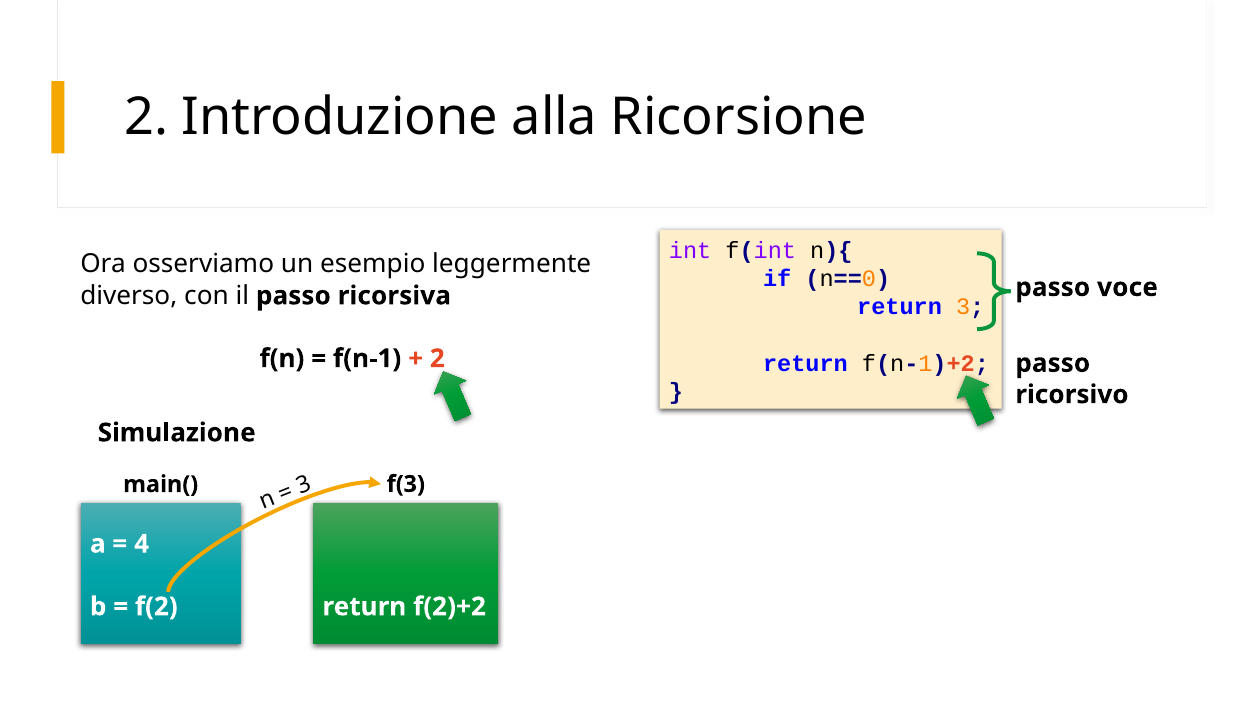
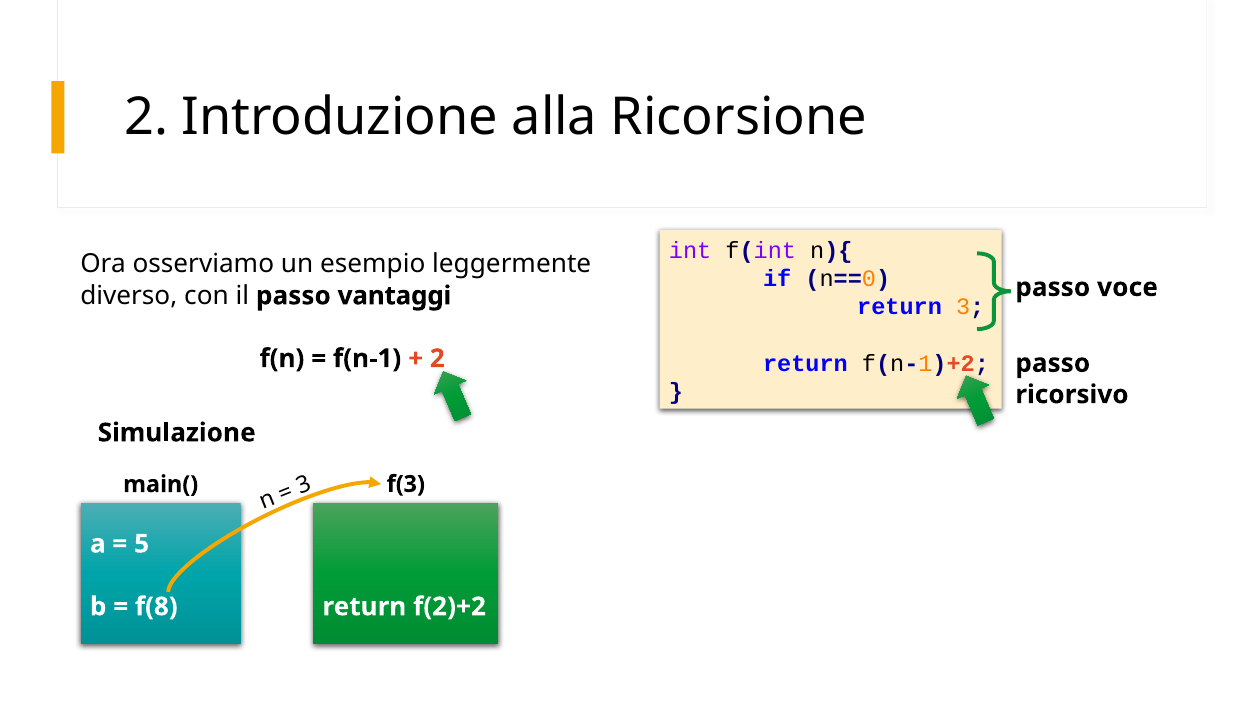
ricorsiva: ricorsiva -> vantaggi (394, 296)
4: 4 -> 5 (142, 544)
f(2: f(2 -> f(8 (156, 607)
